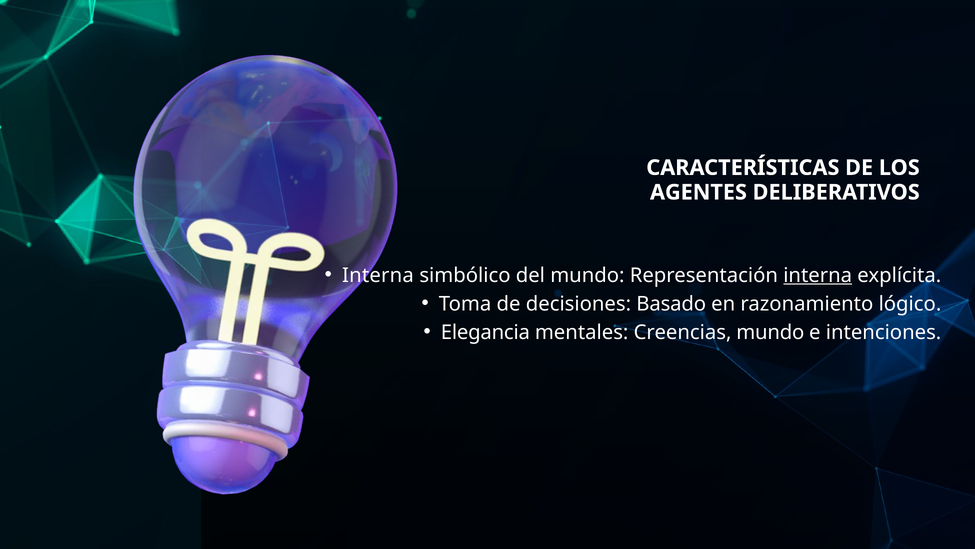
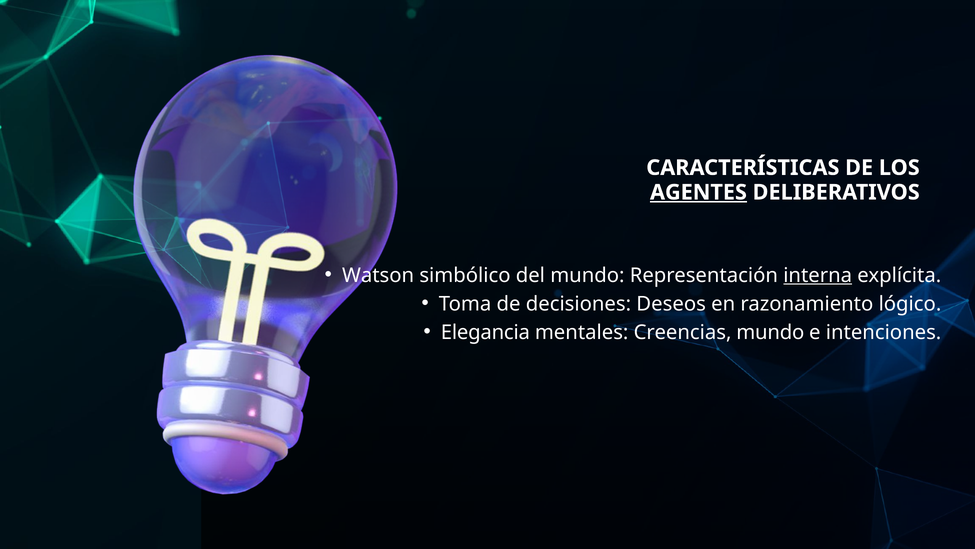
AGENTES underline: none -> present (698, 192)
Interna: Interna -> Watson (378, 275)
Basado: Basado -> Deseos (671, 304)
